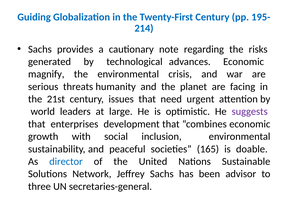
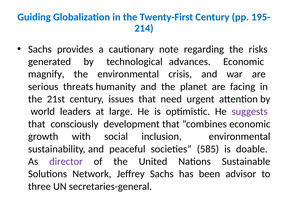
enterprises: enterprises -> consciously (75, 124)
165: 165 -> 585 (208, 149)
director colour: blue -> purple (66, 161)
